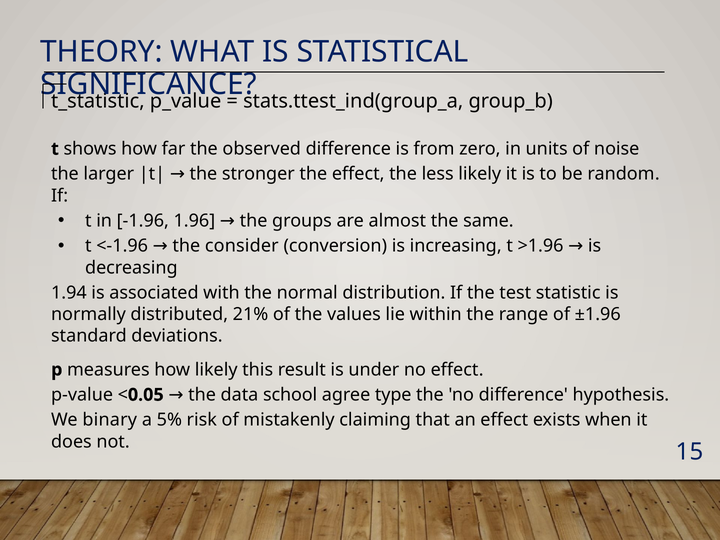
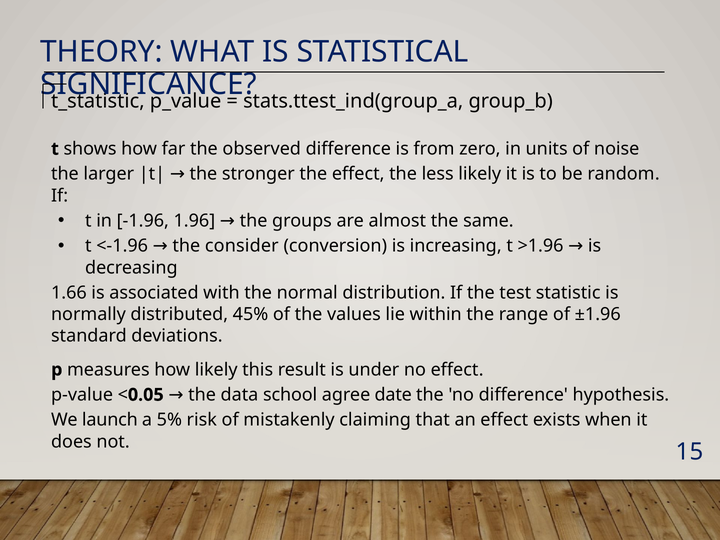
1.94: 1.94 -> 1.66 (69, 293)
21%: 21% -> 45% (251, 314)
type: type -> date (393, 395)
binary: binary -> launch (110, 420)
